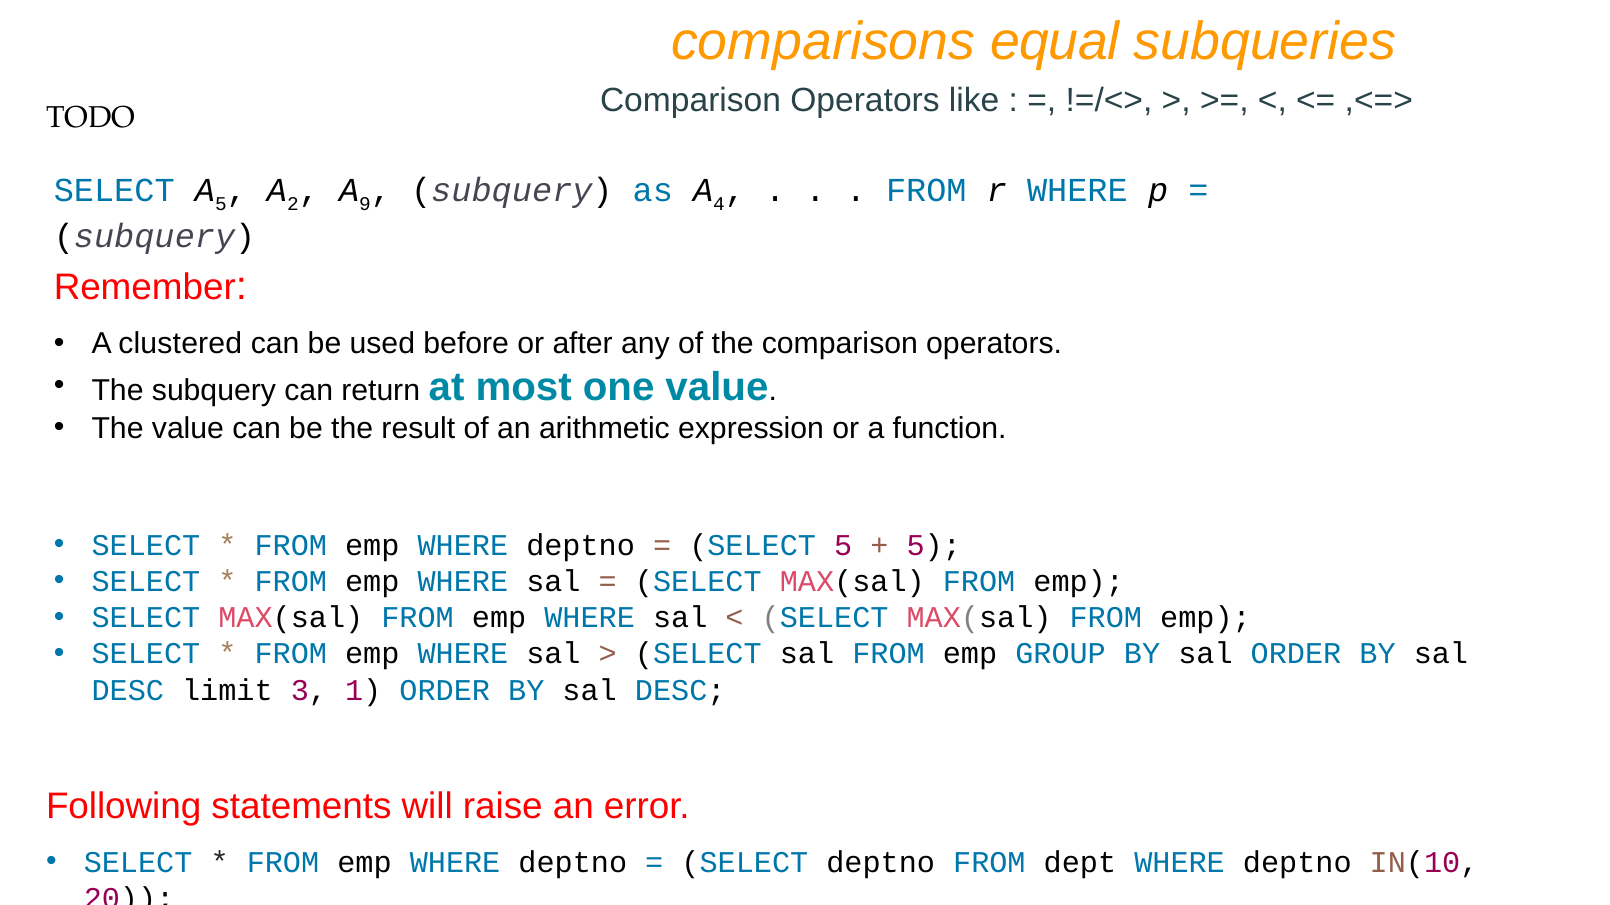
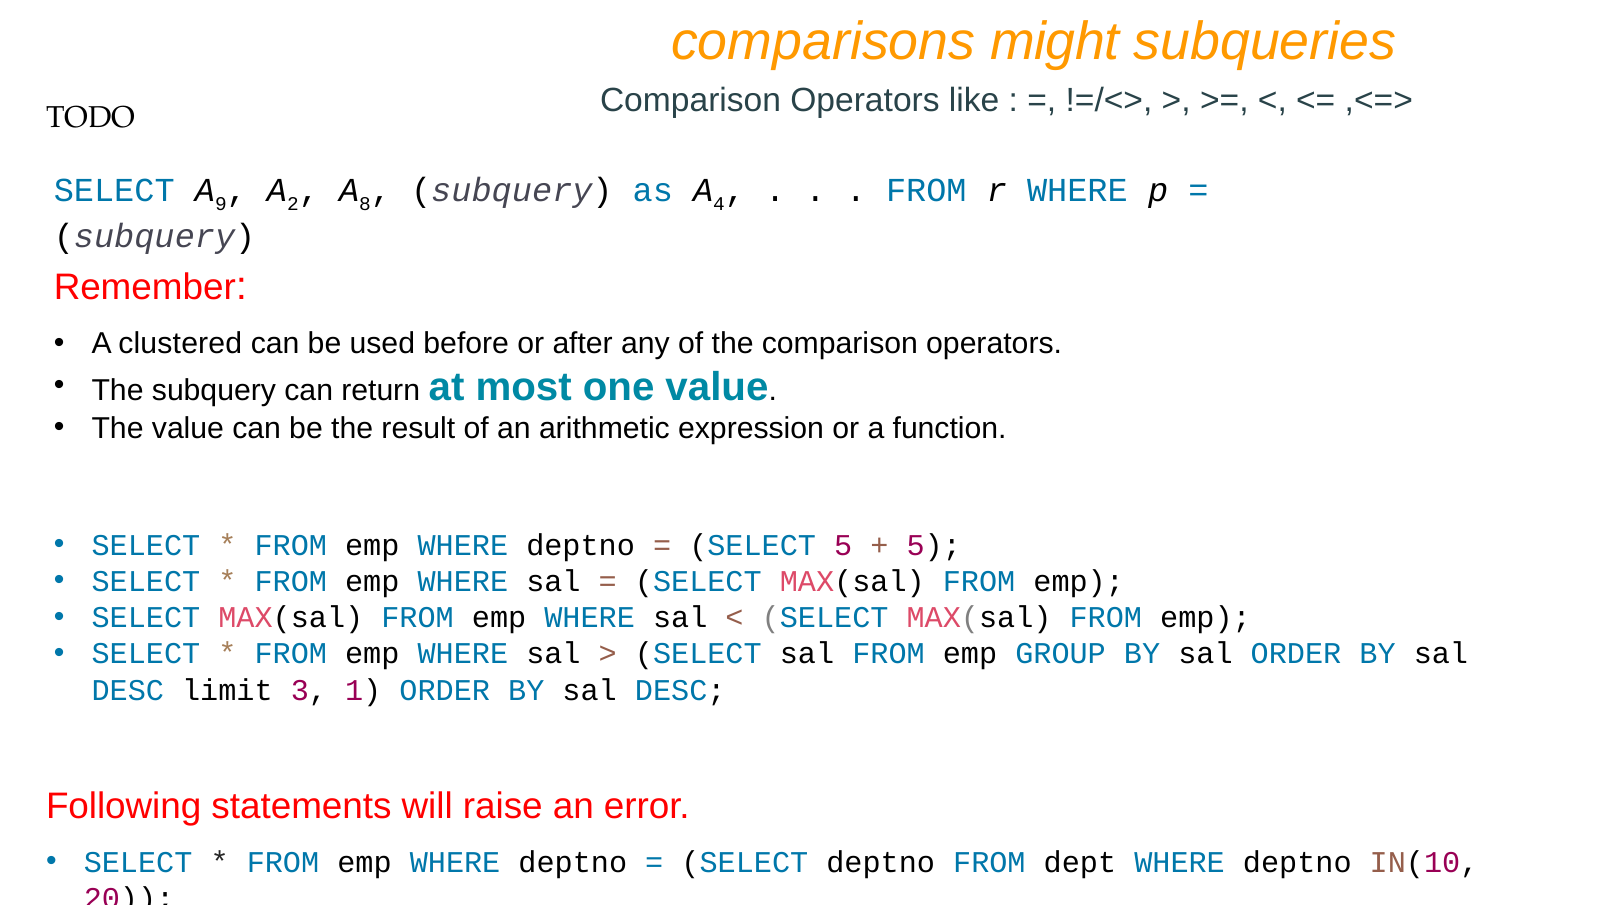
equal: equal -> might (1055, 42)
A 5: 5 -> 9 (221, 204)
9: 9 -> 8 (365, 204)
